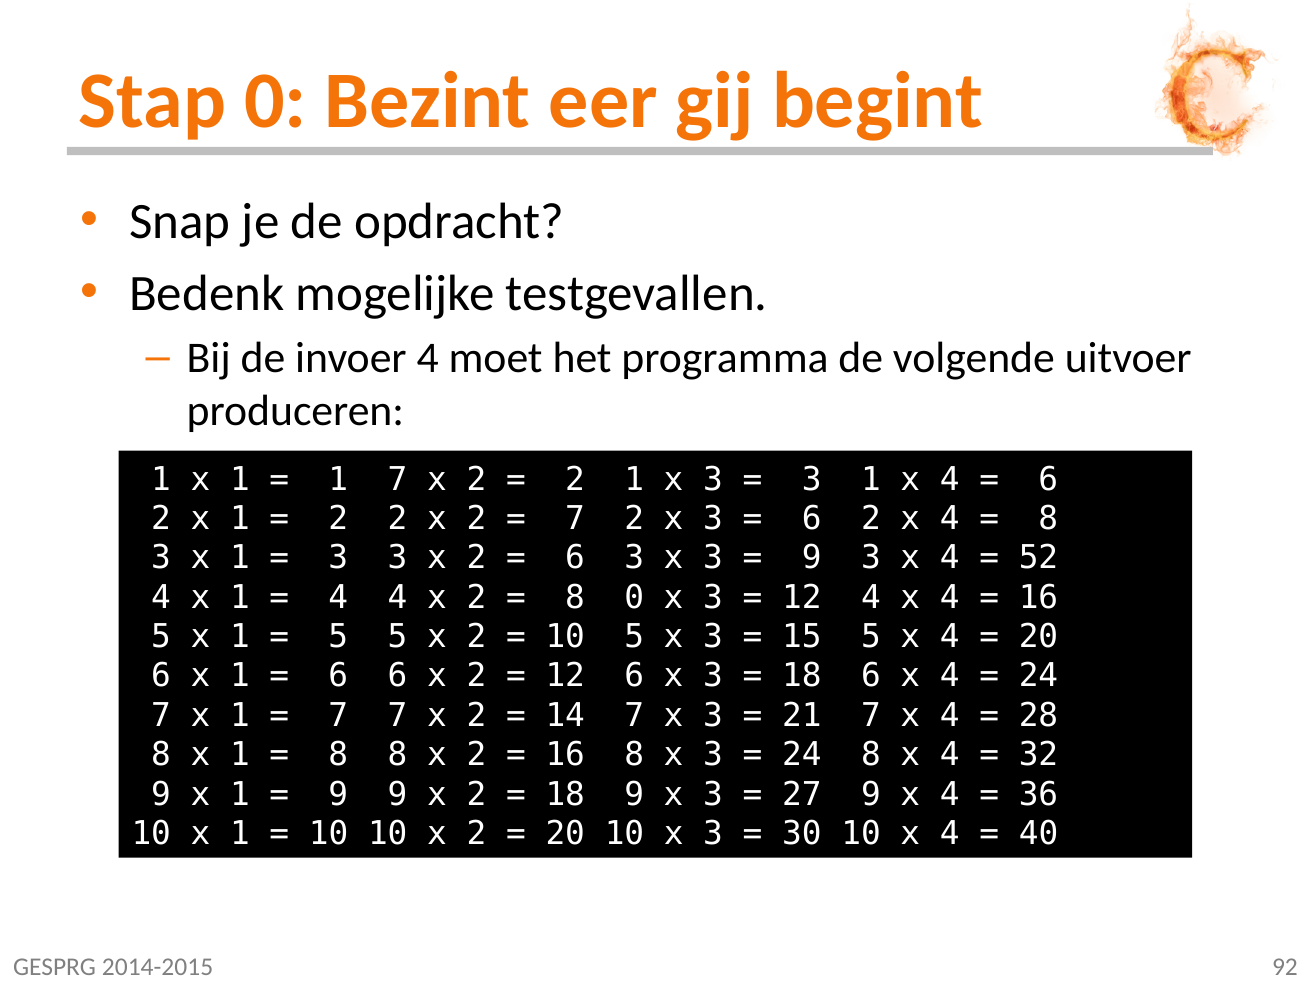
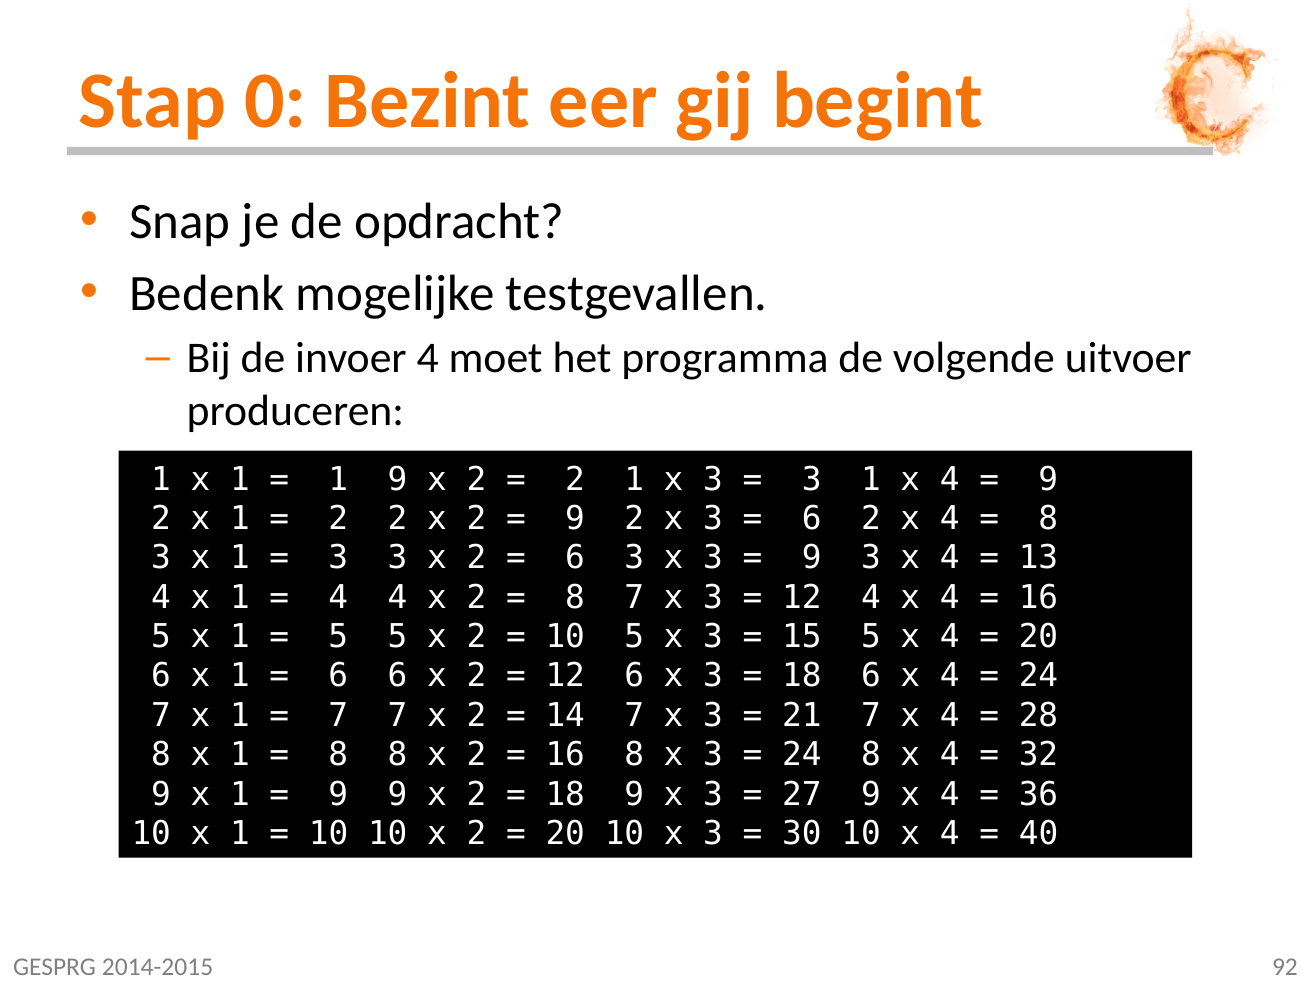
1 7: 7 -> 9 (398, 479)
6: 6 -> 9 (1048, 479)
7: 7 -> 9 (575, 518)
52: 52 -> 13 (1038, 558)
8 0: 0 -> 7 (634, 597)
